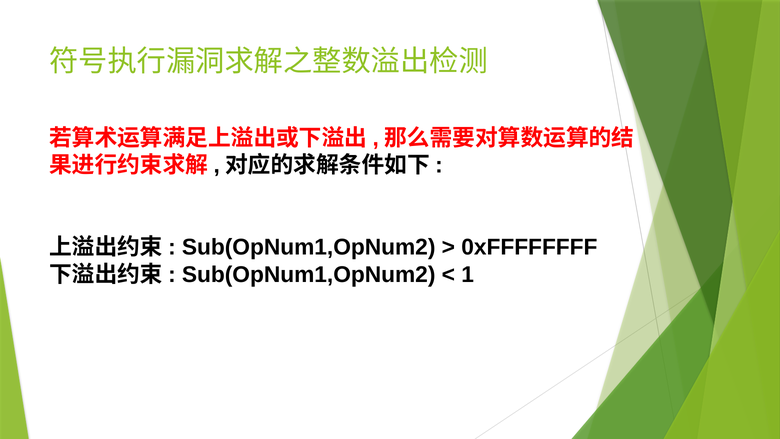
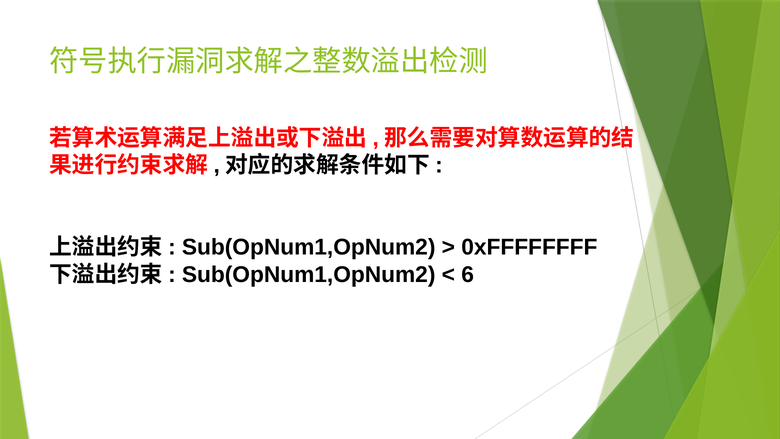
1: 1 -> 6 (468, 275)
